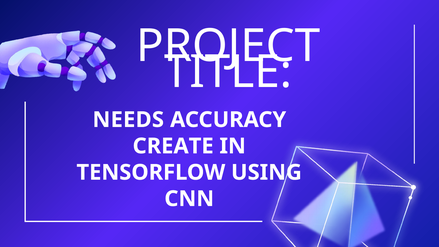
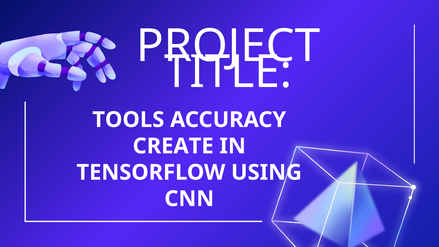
NEEDS: NEEDS -> TOOLS (128, 120)
